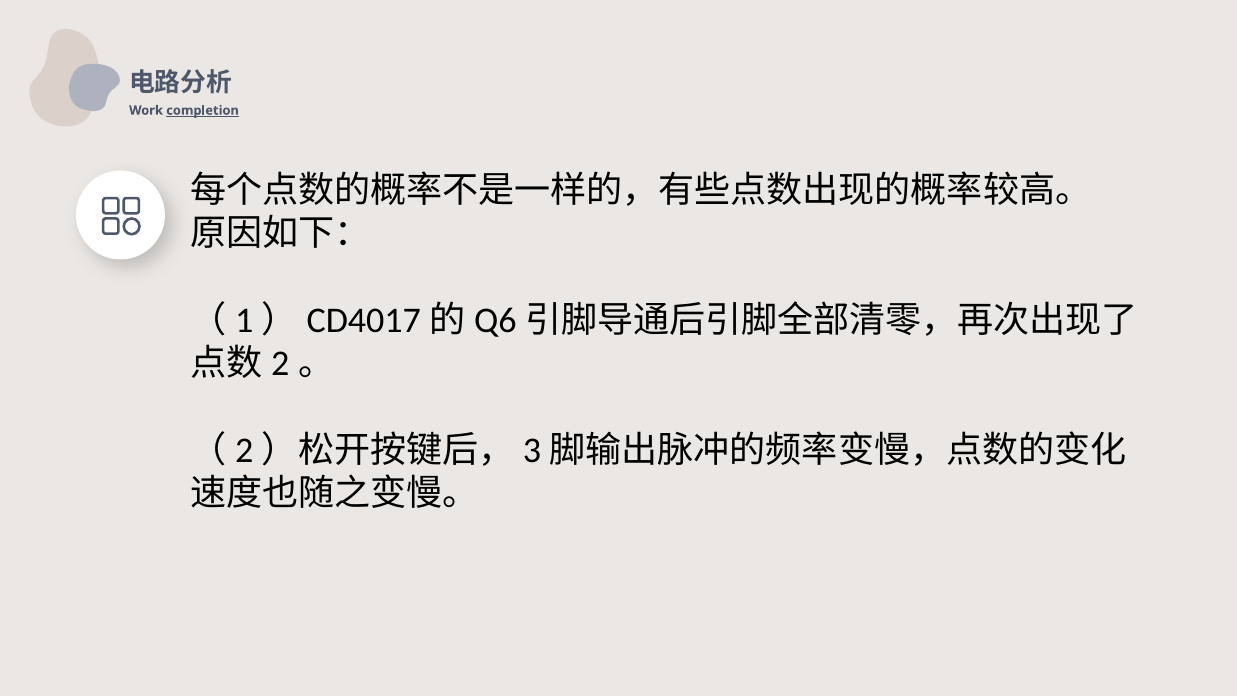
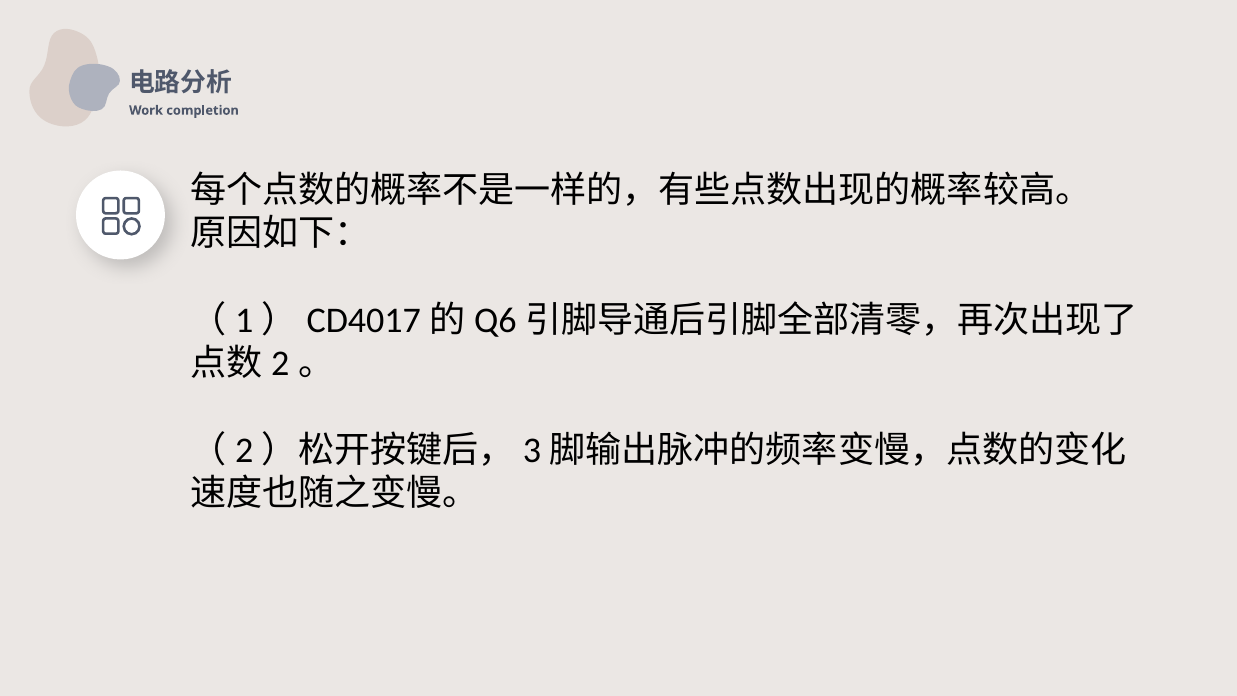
completion underline: present -> none (203, 110)
